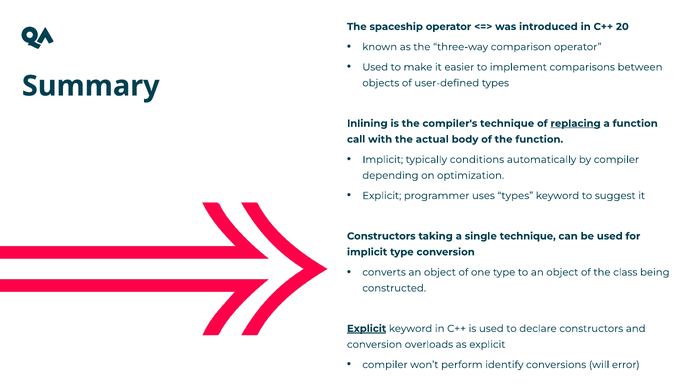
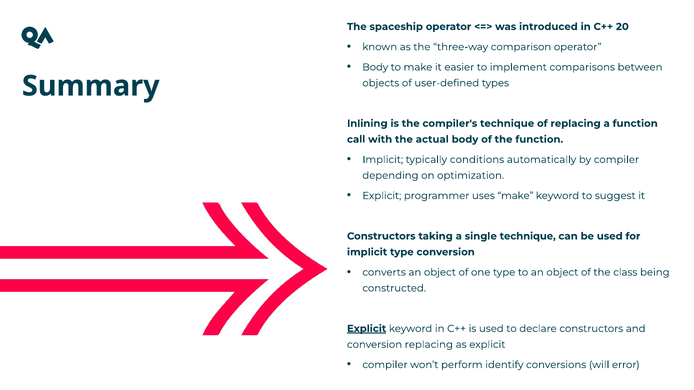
Used: Used -> Body (375, 67)
replacing underline: present -> none (576, 124)
uses types: types -> make (515, 196)
conversion overloads: overloads -> replacing (429, 345)
